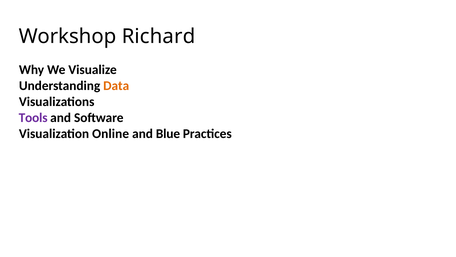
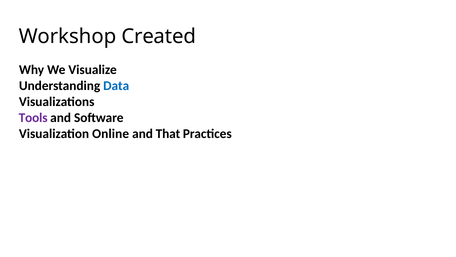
Richard: Richard -> Created (159, 37)
Data colour: orange -> blue (116, 86)
Blue: Blue -> That (168, 134)
